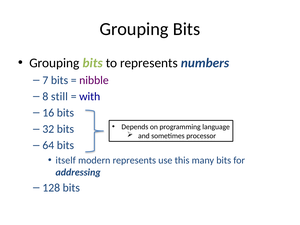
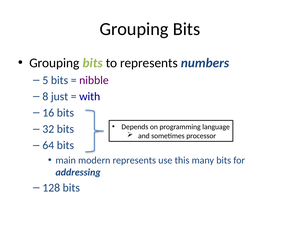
7: 7 -> 5 (45, 80)
still: still -> just (60, 96)
itself: itself -> main (66, 160)
